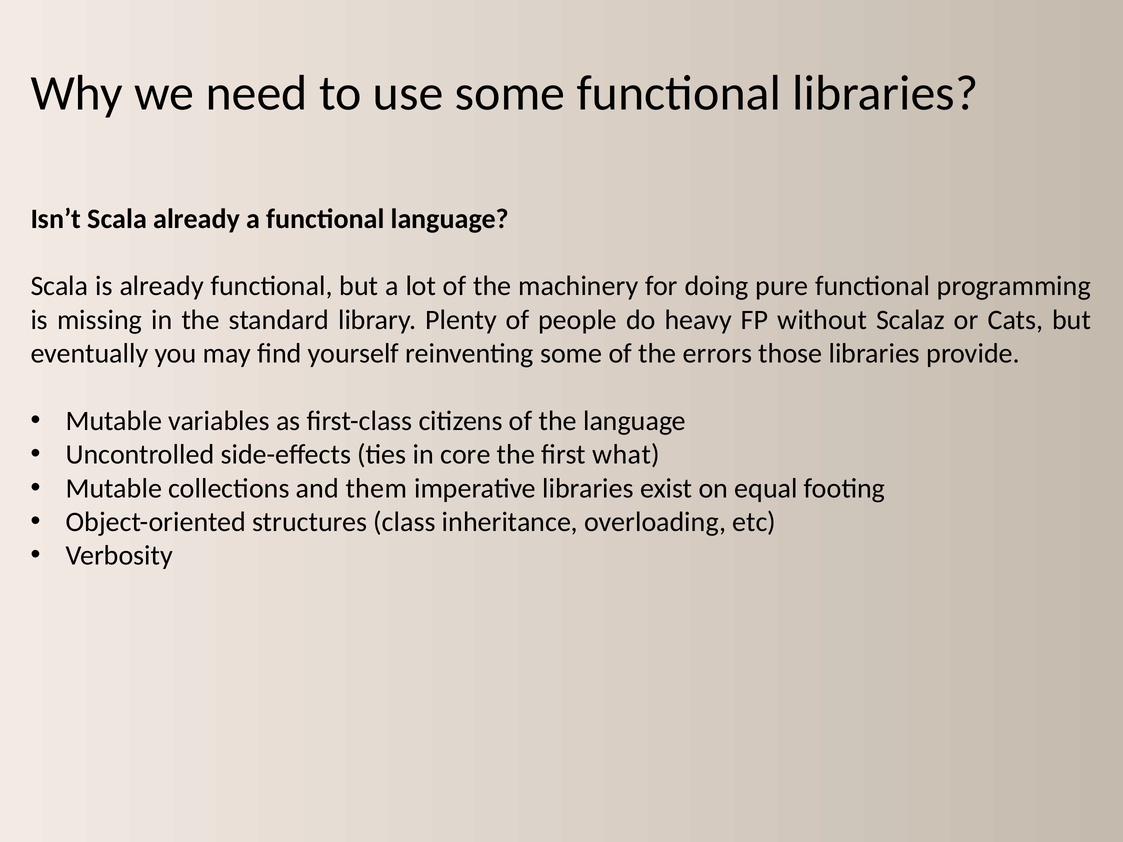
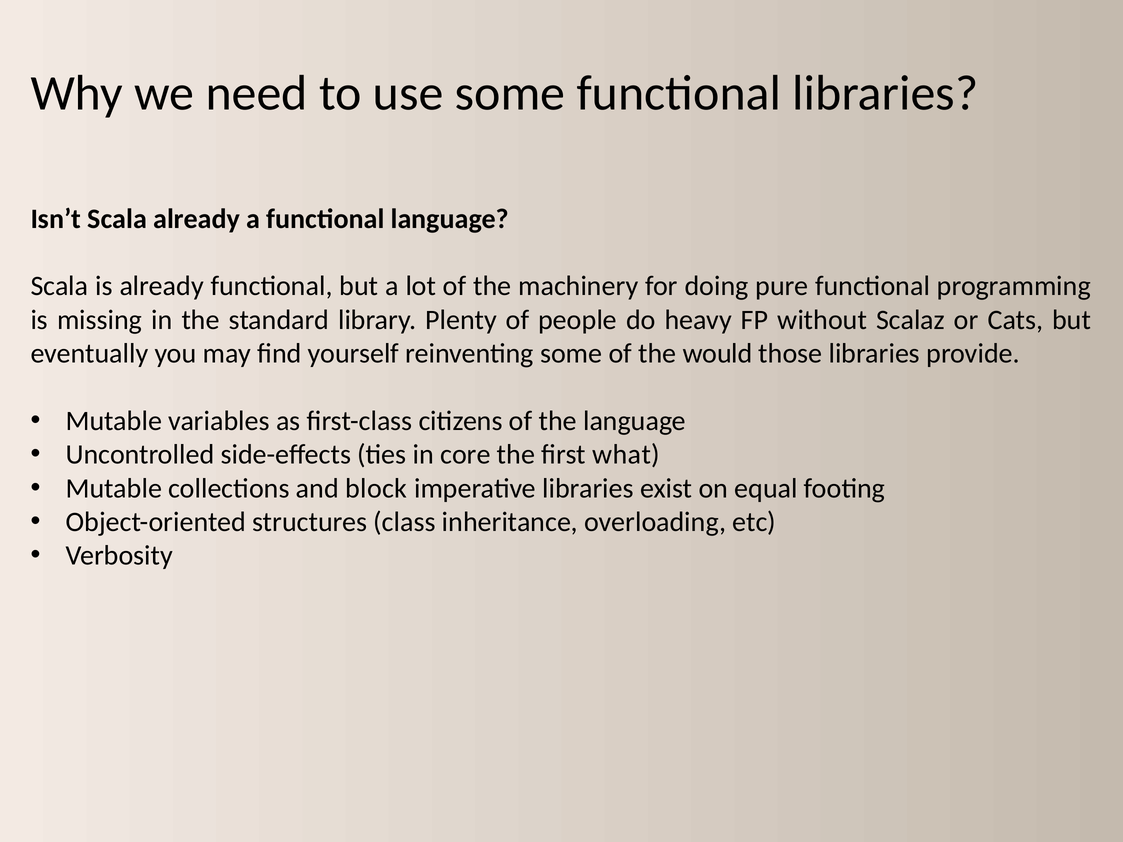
errors: errors -> would (718, 354)
them: them -> block (376, 488)
